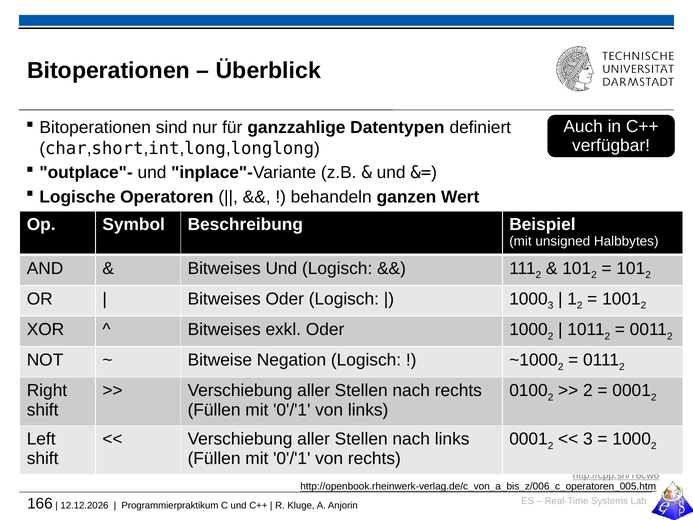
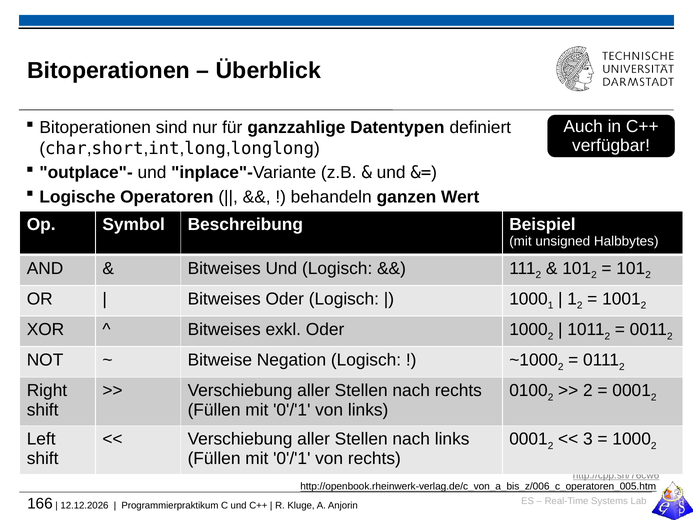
3: 3 -> 1 (551, 305)
